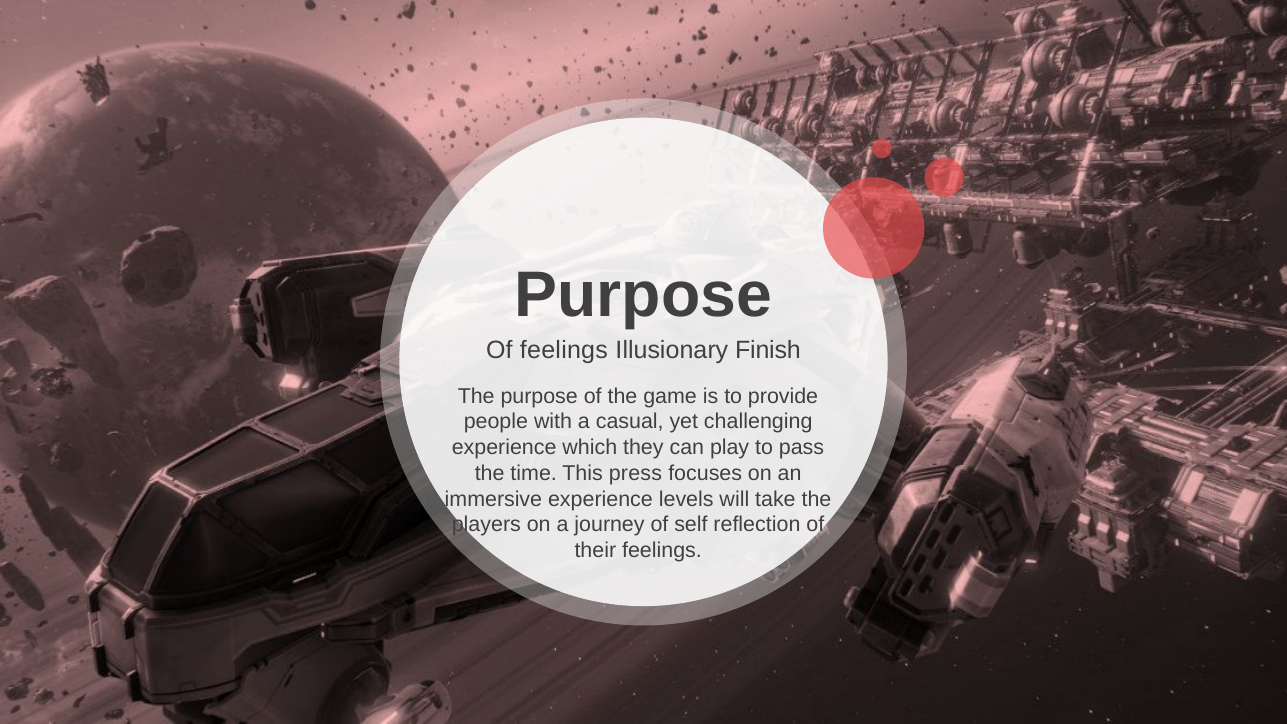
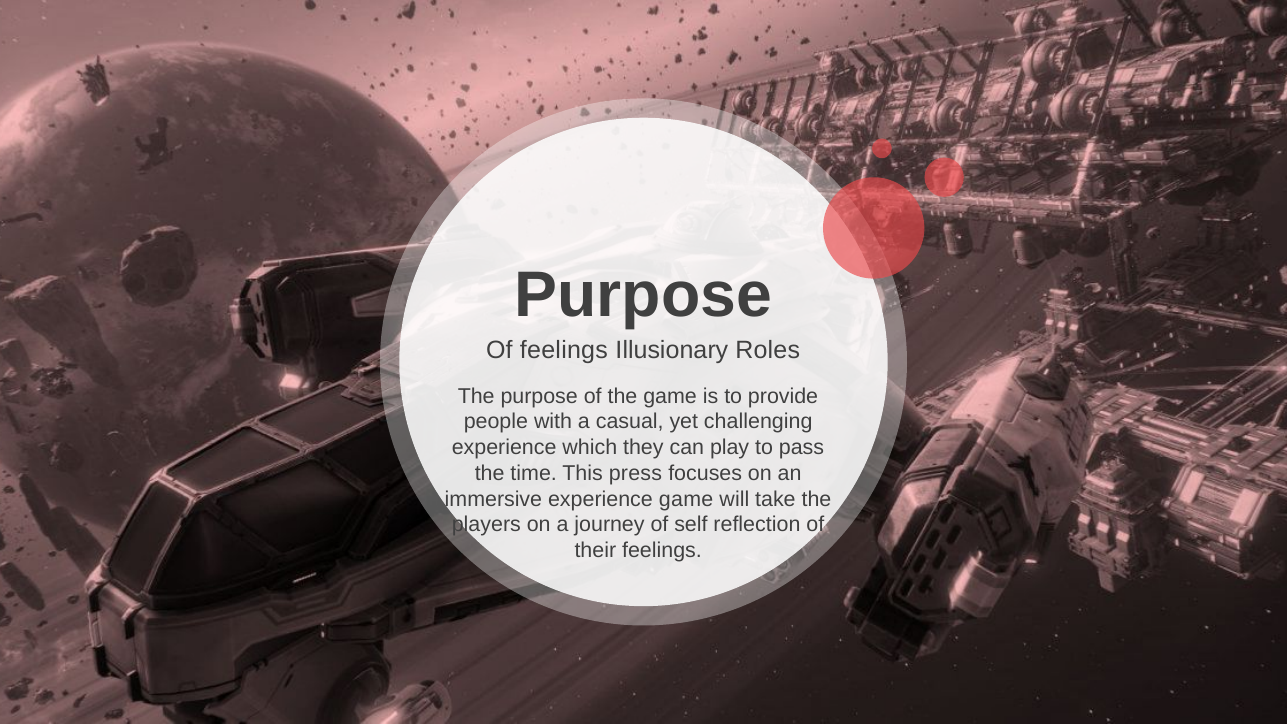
Finish: Finish -> Roles (768, 350)
experience levels: levels -> game (686, 499)
